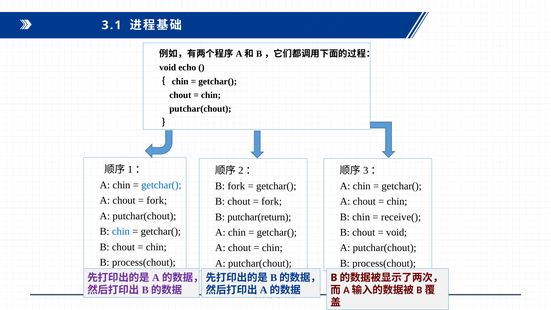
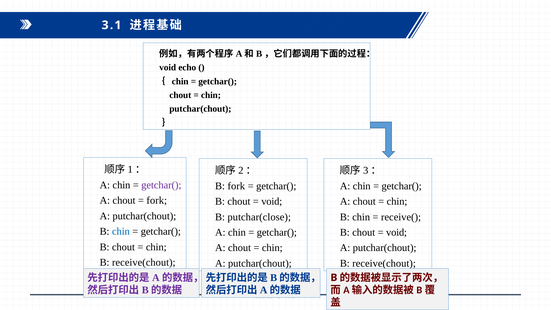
getchar( colour: blue -> purple (161, 185)
fork: fork -> void (272, 201)
putchar(return: putchar(return -> putchar(close (259, 217)
process(chout: process(chout -> receive(chout (144, 262)
process(chout: process(chout -> receive(chout (384, 263)
